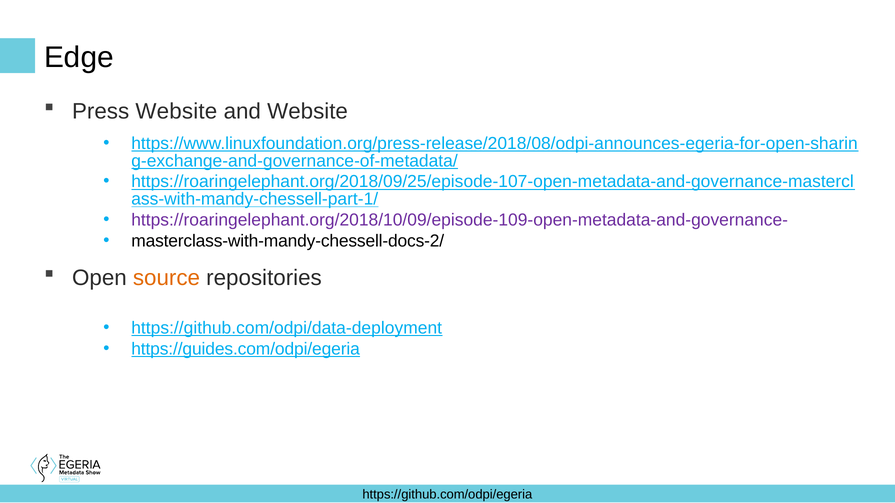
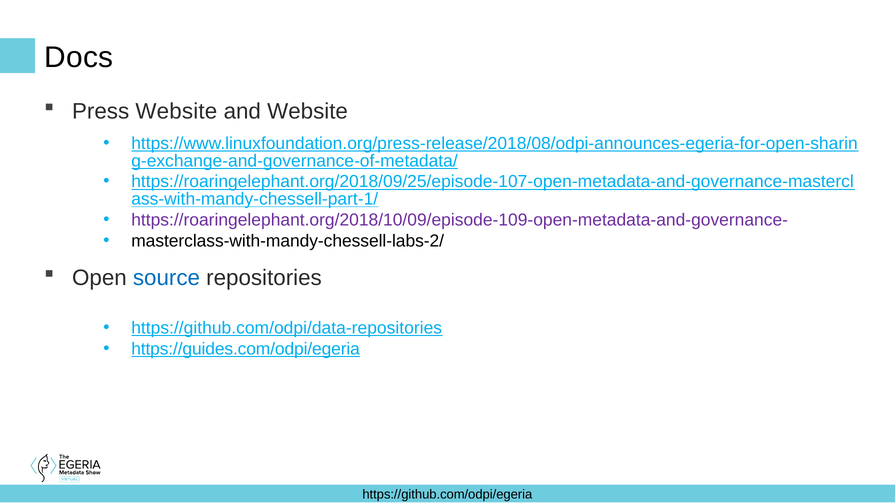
Edge: Edge -> Docs (79, 58)
masterclass-with-mandy-chessell-docs-2/: masterclass-with-mandy-chessell-docs-2/ -> masterclass-with-mandy-chessell-labs-2/ (288, 241)
source colour: orange -> blue (166, 278)
https://github.com/odpi/data-deployment: https://github.com/odpi/data-deployment -> https://github.com/odpi/data-repositories (287, 328)
